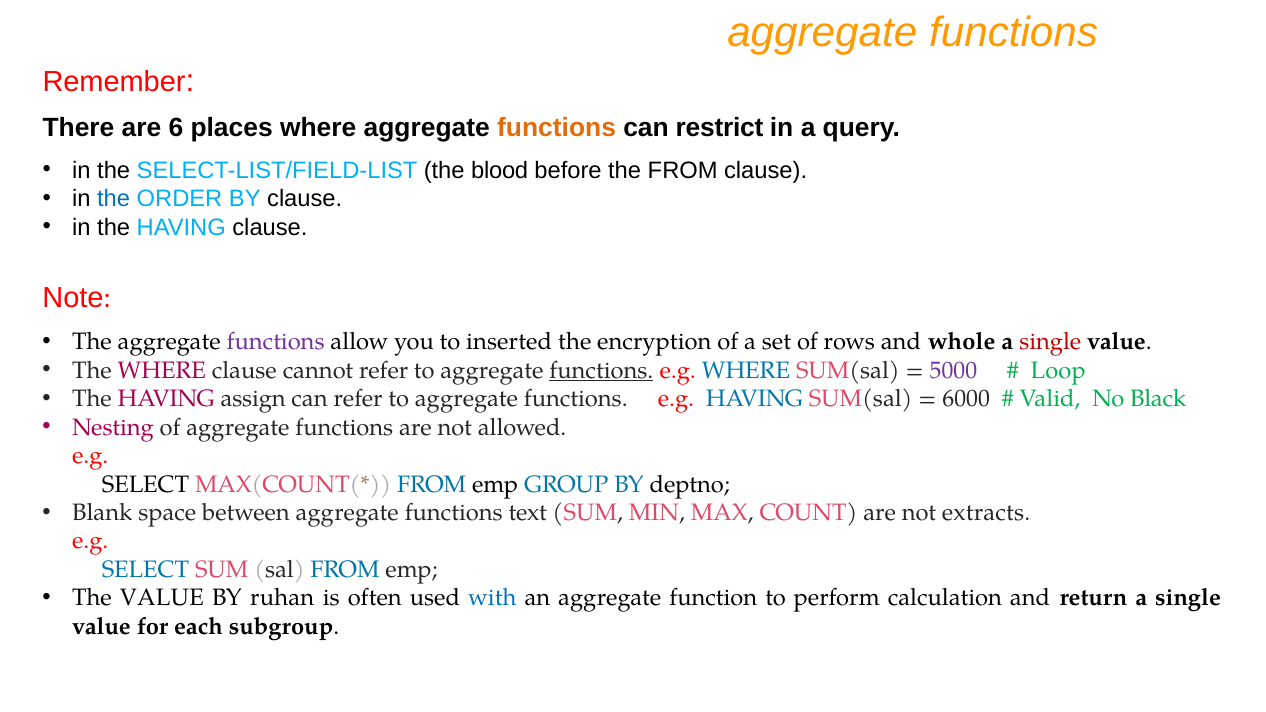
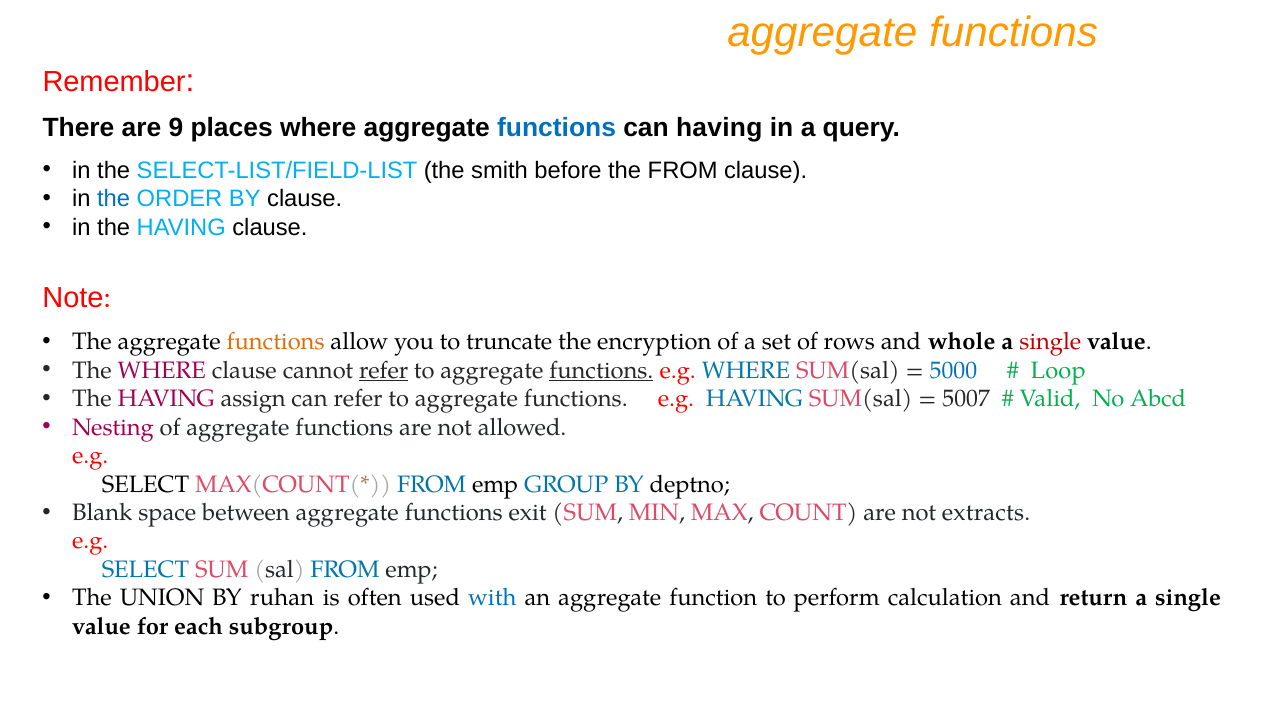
6: 6 -> 9 (176, 128)
functions colour: orange -> blue (557, 128)
can restrict: restrict -> having (719, 128)
blood: blood -> smith (500, 170)
functions colour: purple -> orange (276, 342)
inserted: inserted -> truncate (509, 342)
refer underline: none -> present (384, 370)
5000 colour: purple -> blue (953, 370)
6000: 6000 -> 5007 (966, 399)
Black: Black -> Abcd (1158, 399)
text: text -> exit (528, 513)
The VALUE: VALUE -> UNION (162, 598)
